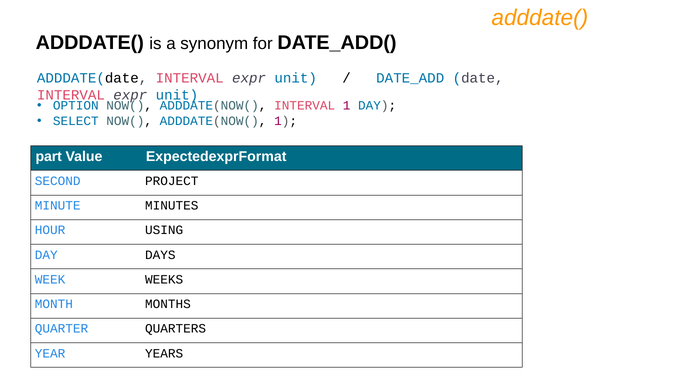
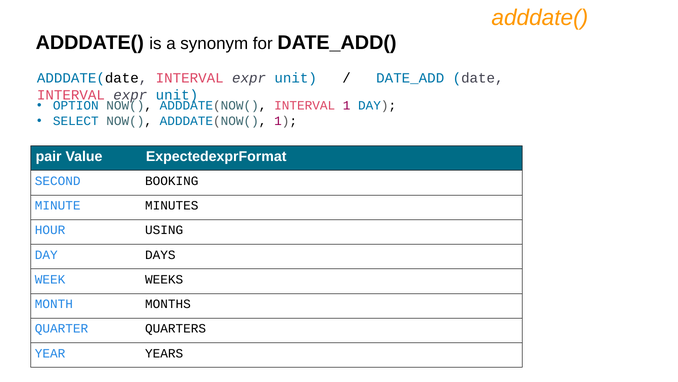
part: part -> pair (49, 156)
PROJECT: PROJECT -> BOOKING (172, 181)
